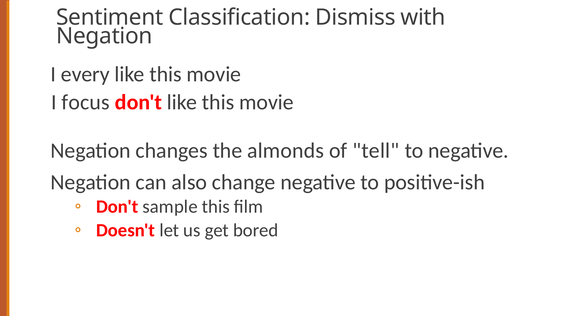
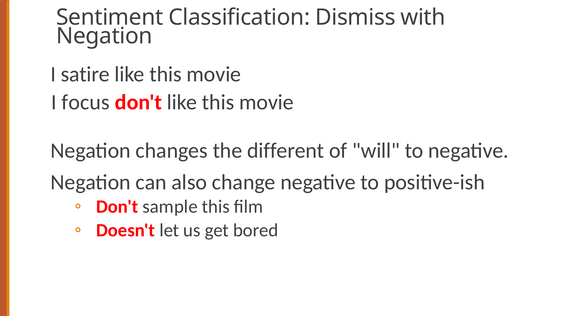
every: every -> satire (85, 74)
almonds: almonds -> different (286, 151)
tell: tell -> will (376, 151)
